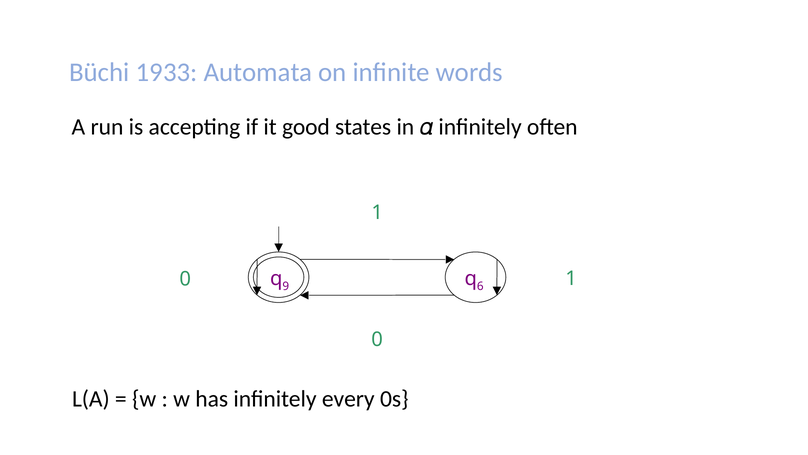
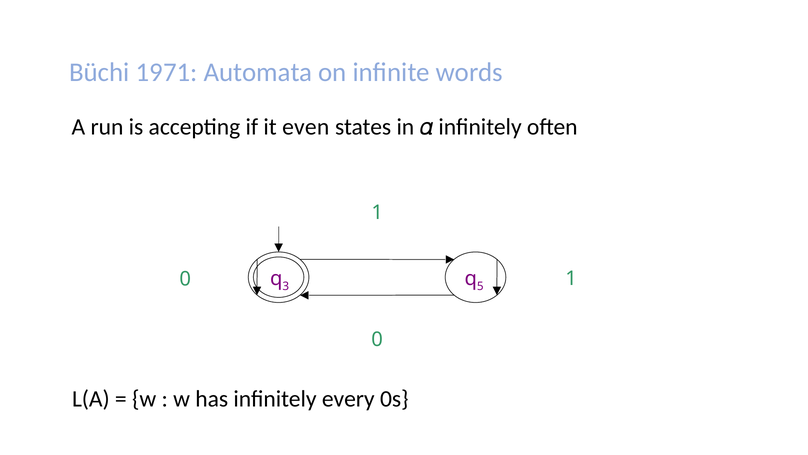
1933: 1933 -> 1971 (167, 72)
good: good -> even (306, 127)
9: 9 -> 3 (286, 286)
6: 6 -> 5 (480, 286)
